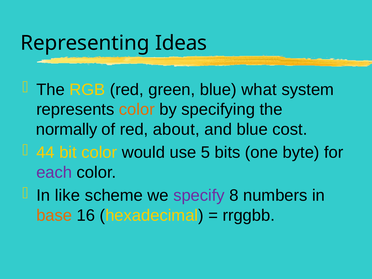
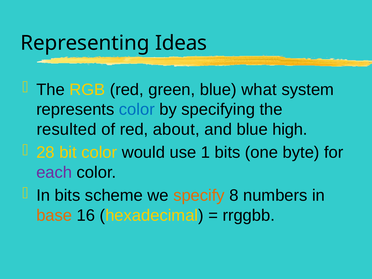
color colour: orange -> blue (137, 110)
normally: normally -> resulted (66, 129)
cost: cost -> high (290, 129)
44: 44 -> 28 (45, 153)
5: 5 -> 1 (205, 153)
In like: like -> bits (67, 196)
specify colour: purple -> orange (199, 196)
